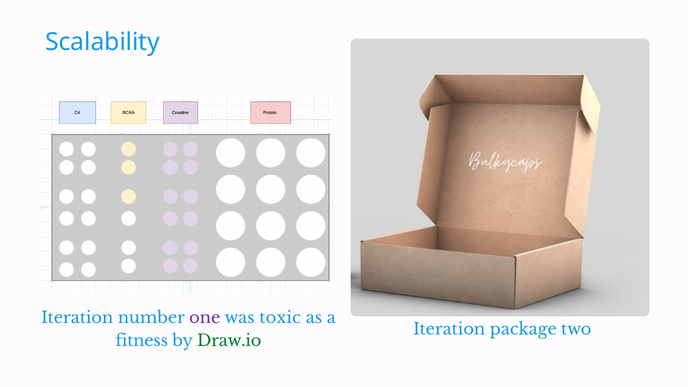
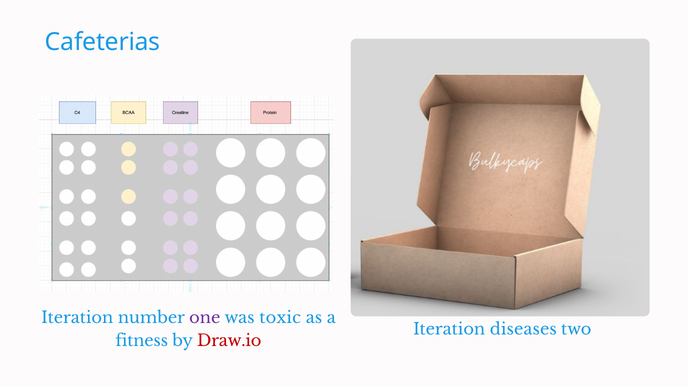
Scalability: Scalability -> Cafeterias (103, 42)
package: package -> diseases (523, 329)
Draw.io colour: green -> red (229, 341)
